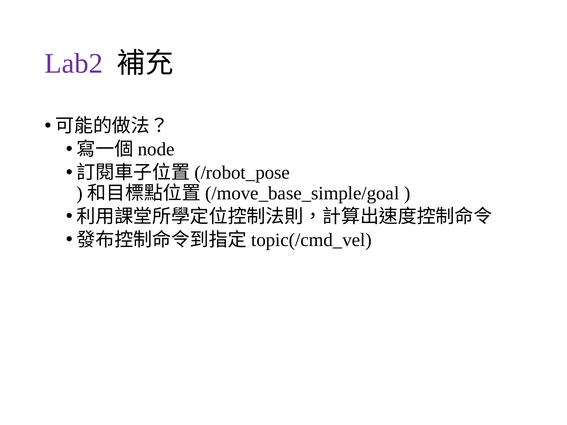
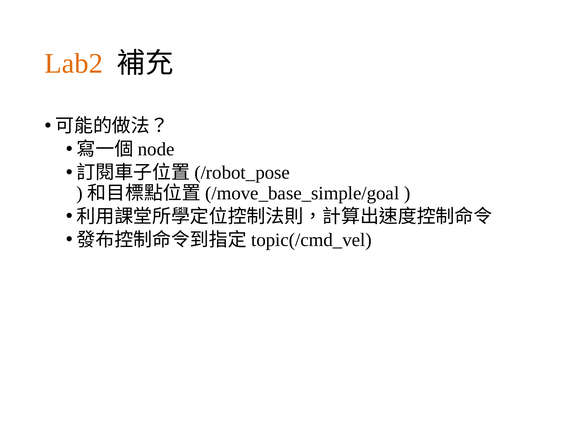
Lab2 colour: purple -> orange (74, 64)
